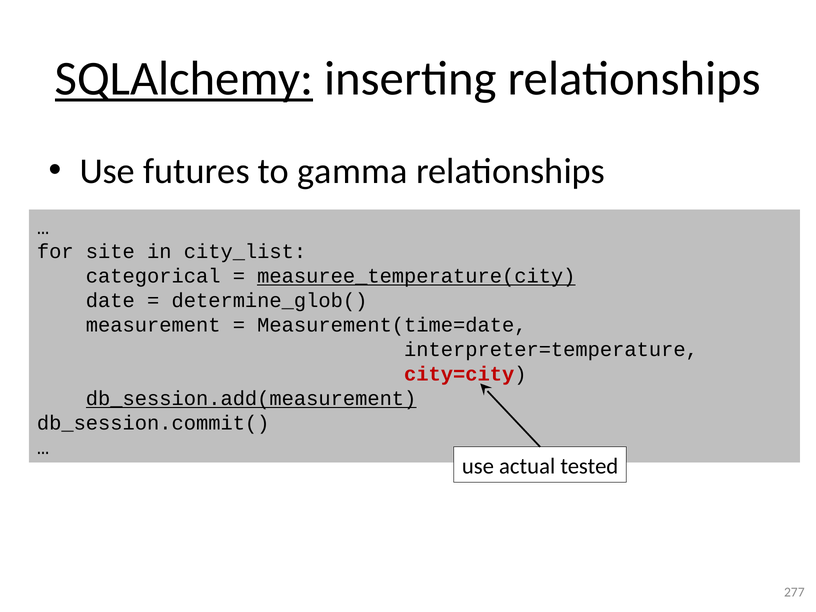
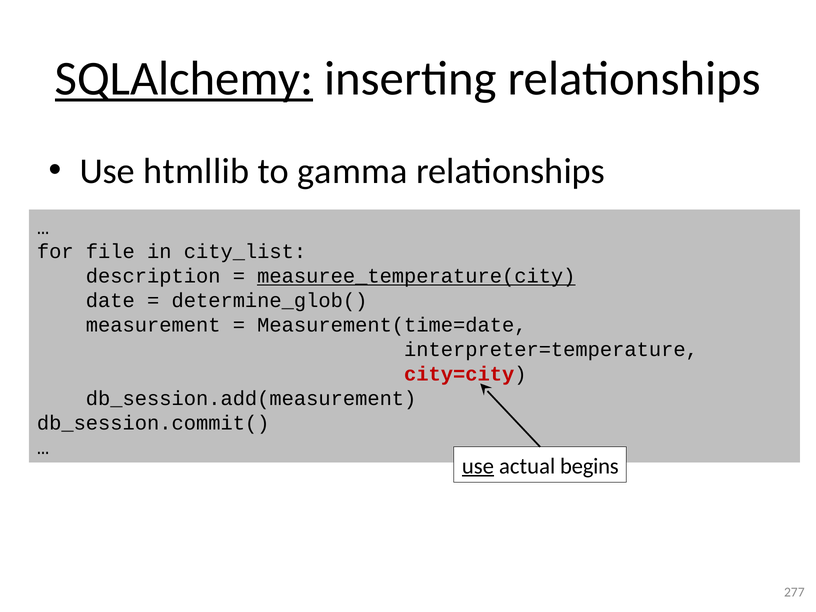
futures: futures -> htmllib (196, 171)
site: site -> file (110, 252)
categorical: categorical -> description (153, 276)
db_session.add(measurement underline: present -> none (251, 399)
use underline: none -> present (478, 466)
tested: tested -> begins (589, 466)
